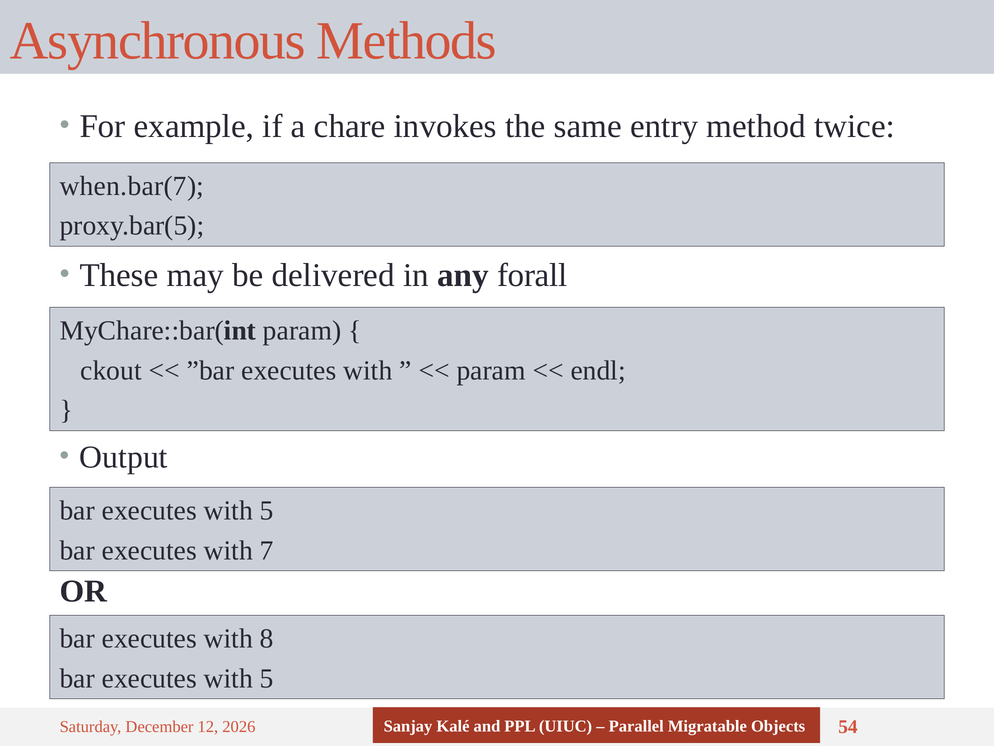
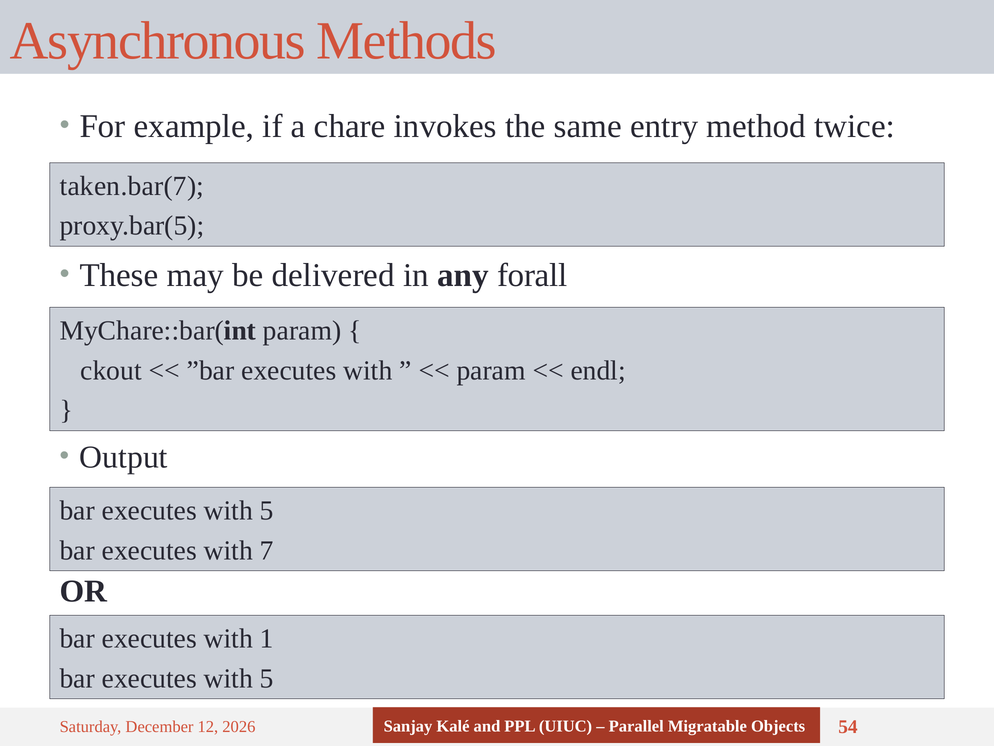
when.bar(7: when.bar(7 -> taken.bar(7 (132, 186)
8: 8 -> 1 (267, 638)
